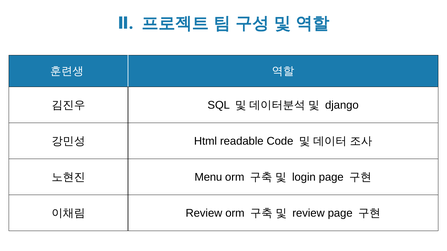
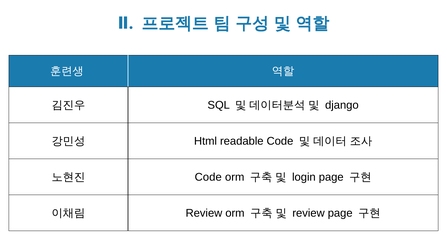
Menu: Menu -> Code (208, 177)
